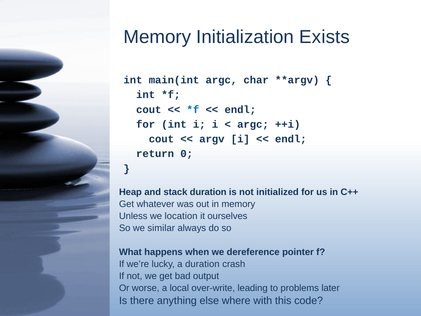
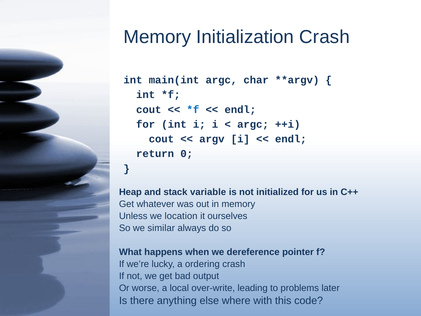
Initialization Exists: Exists -> Crash (325, 37)
stack duration: duration -> variable (208, 192)
a duration: duration -> ordering (202, 264)
